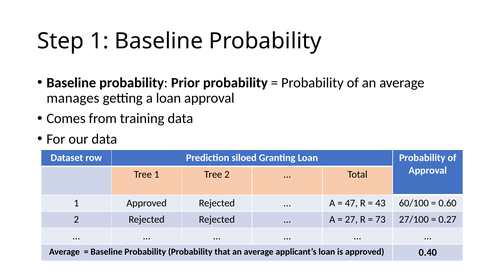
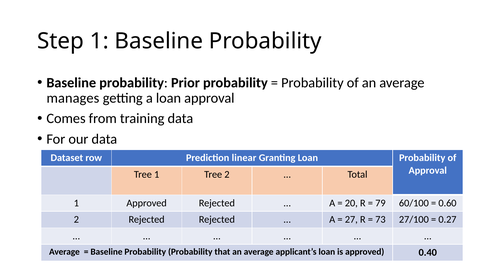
siloed: siloed -> linear (244, 158)
47: 47 -> 20 (351, 203)
43: 43 -> 79 (380, 203)
